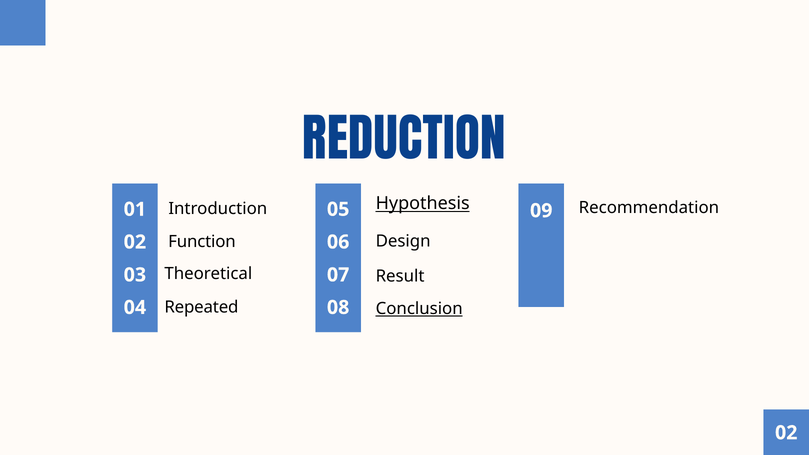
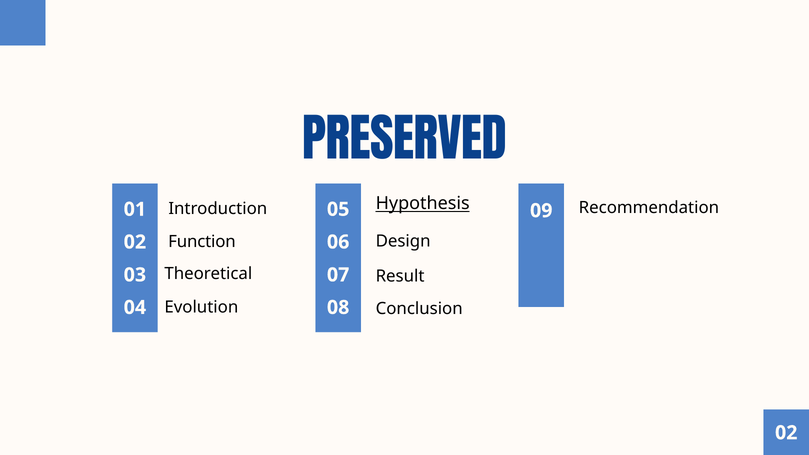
REDUCTION: REDUCTION -> PRESERVED (405, 142)
Repeated: Repeated -> Evolution (201, 307)
Conclusion underline: present -> none (419, 309)
